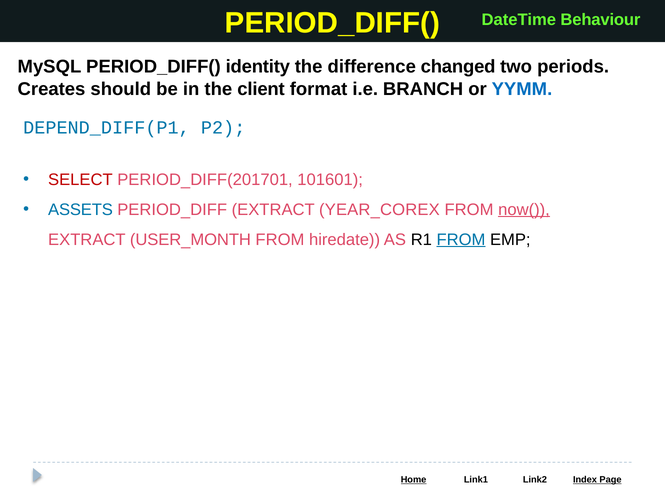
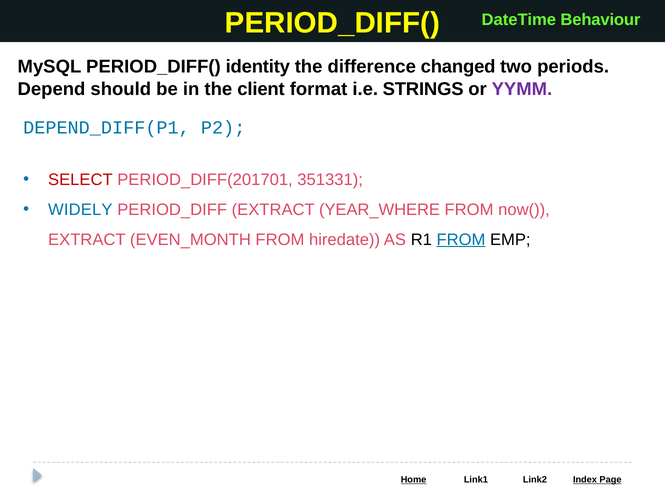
Creates: Creates -> Depend (51, 89)
BRANCH: BRANCH -> STRINGS (423, 89)
YYMM colour: blue -> purple (522, 89)
101601: 101601 -> 351331 (330, 180)
ASSETS: ASSETS -> WIDELY (80, 209)
YEAR_COREX: YEAR_COREX -> YEAR_WHERE (380, 209)
now( underline: present -> none (524, 209)
USER_MONTH: USER_MONTH -> EVEN_MONTH (190, 239)
